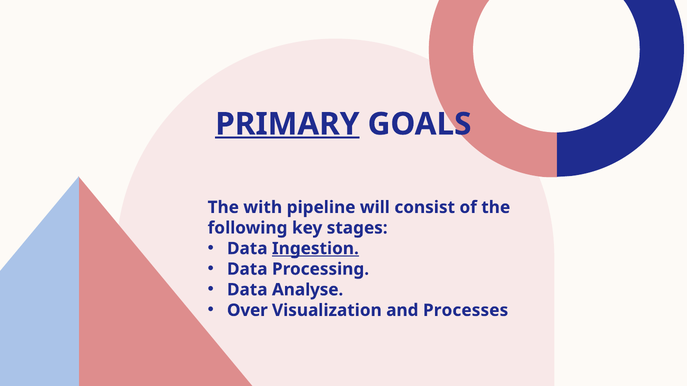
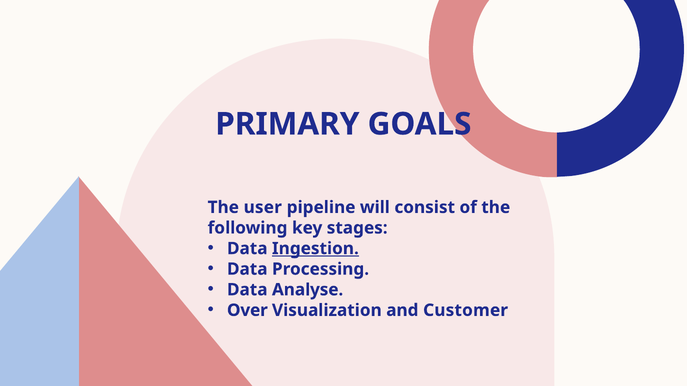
PRIMARY underline: present -> none (287, 124)
with: with -> user (263, 208)
Processes: Processes -> Customer (466, 311)
